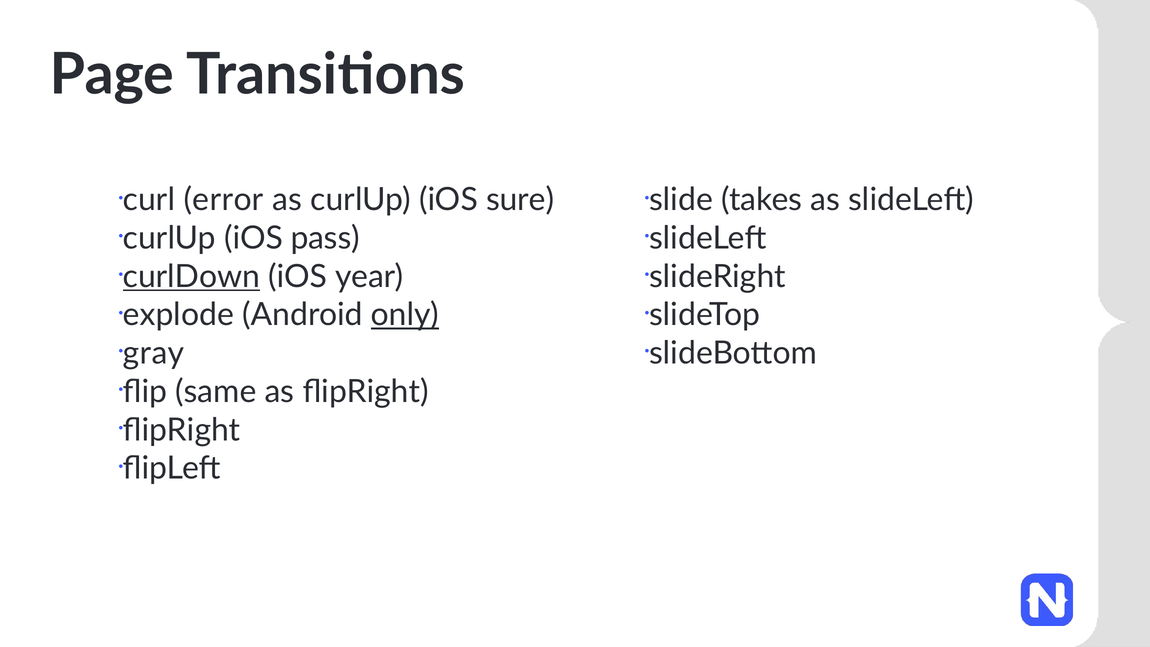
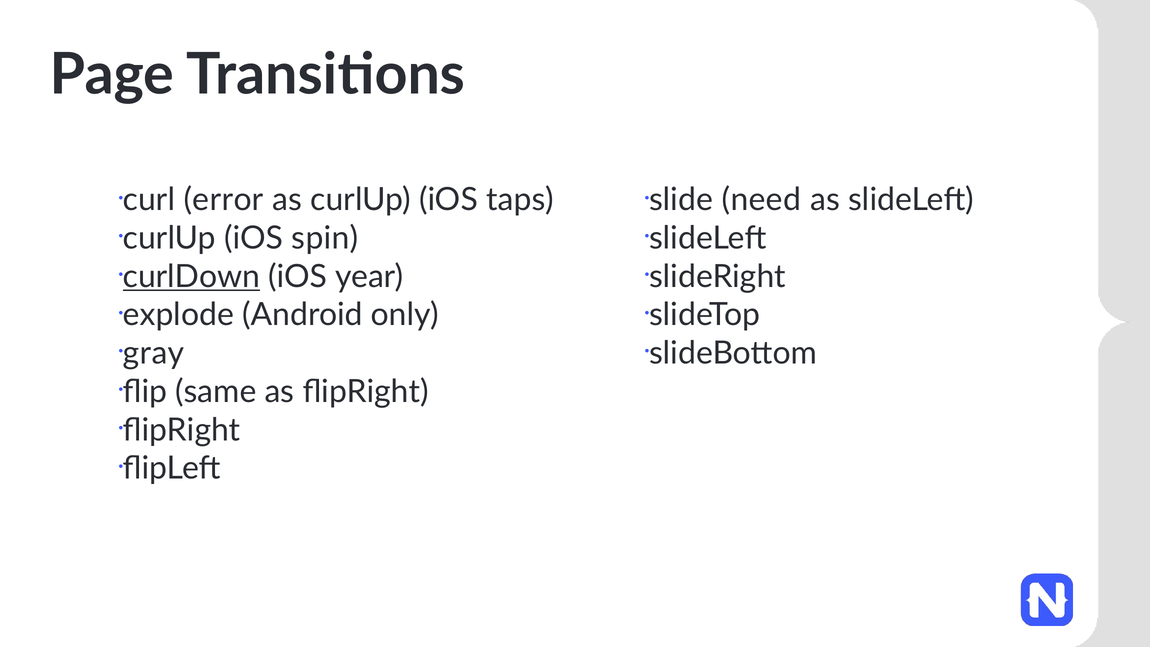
sure: sure -> taps (520, 200)
takes: takes -> need (761, 200)
pass: pass -> spin (325, 238)
only underline: present -> none (405, 315)
